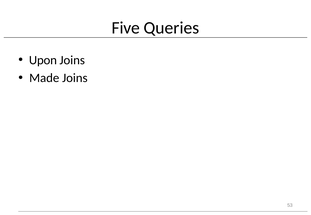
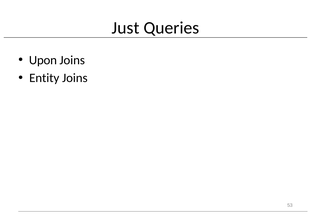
Five: Five -> Just (126, 28)
Made: Made -> Entity (44, 78)
